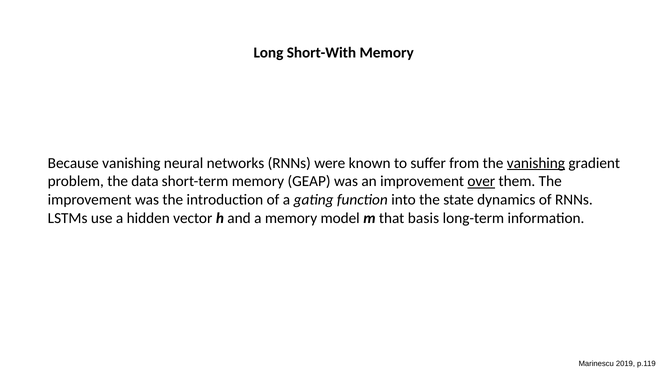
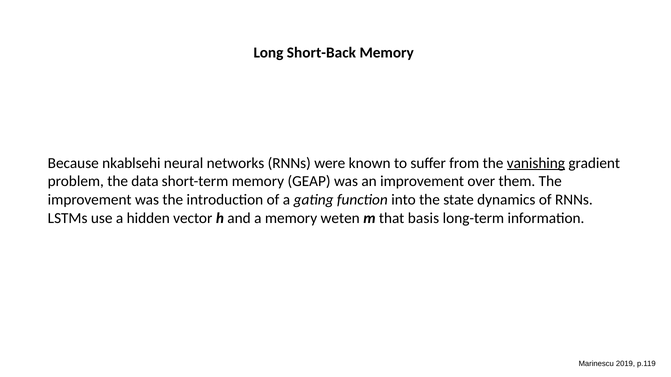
Short-With: Short-With -> Short-Back (321, 53)
Because vanishing: vanishing -> nkablsehi (131, 163)
over underline: present -> none (481, 182)
model: model -> weten (340, 218)
